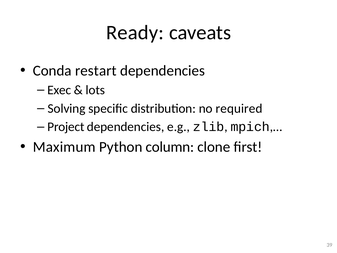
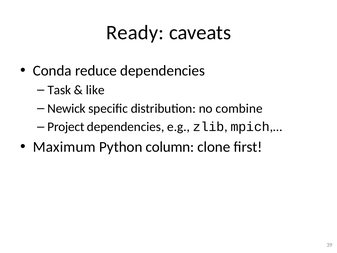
restart: restart -> reduce (96, 71)
Exec: Exec -> Task (59, 90)
lots: lots -> like (95, 90)
Solving: Solving -> Newick (67, 108)
required: required -> combine (239, 108)
